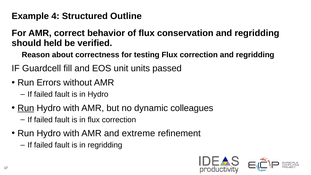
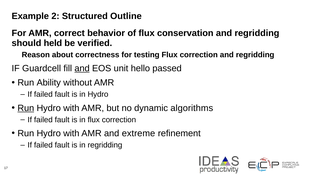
4: 4 -> 2 (55, 16)
and underline: none -> present (82, 68)
units: units -> hello (140, 68)
Errors: Errors -> Ability (49, 83)
colleagues: colleagues -> algorithms (192, 108)
